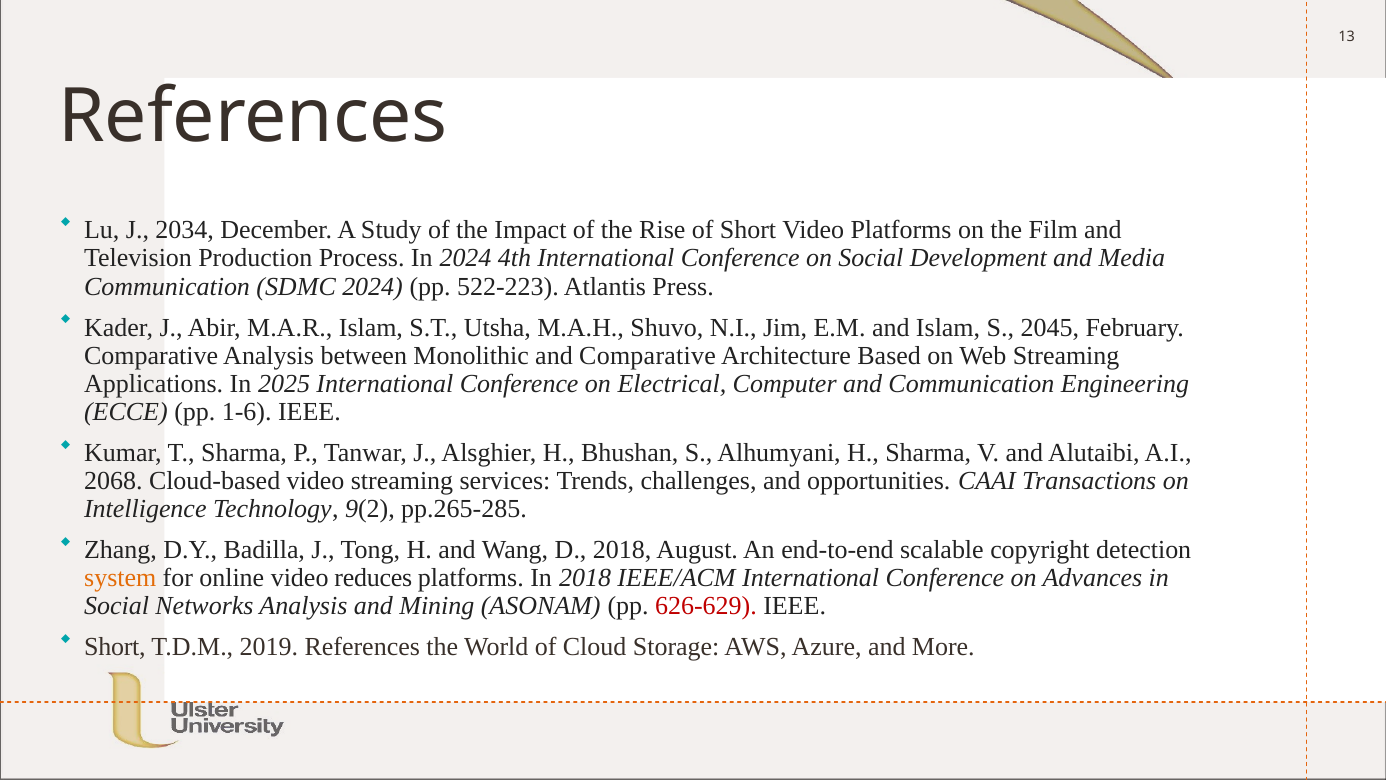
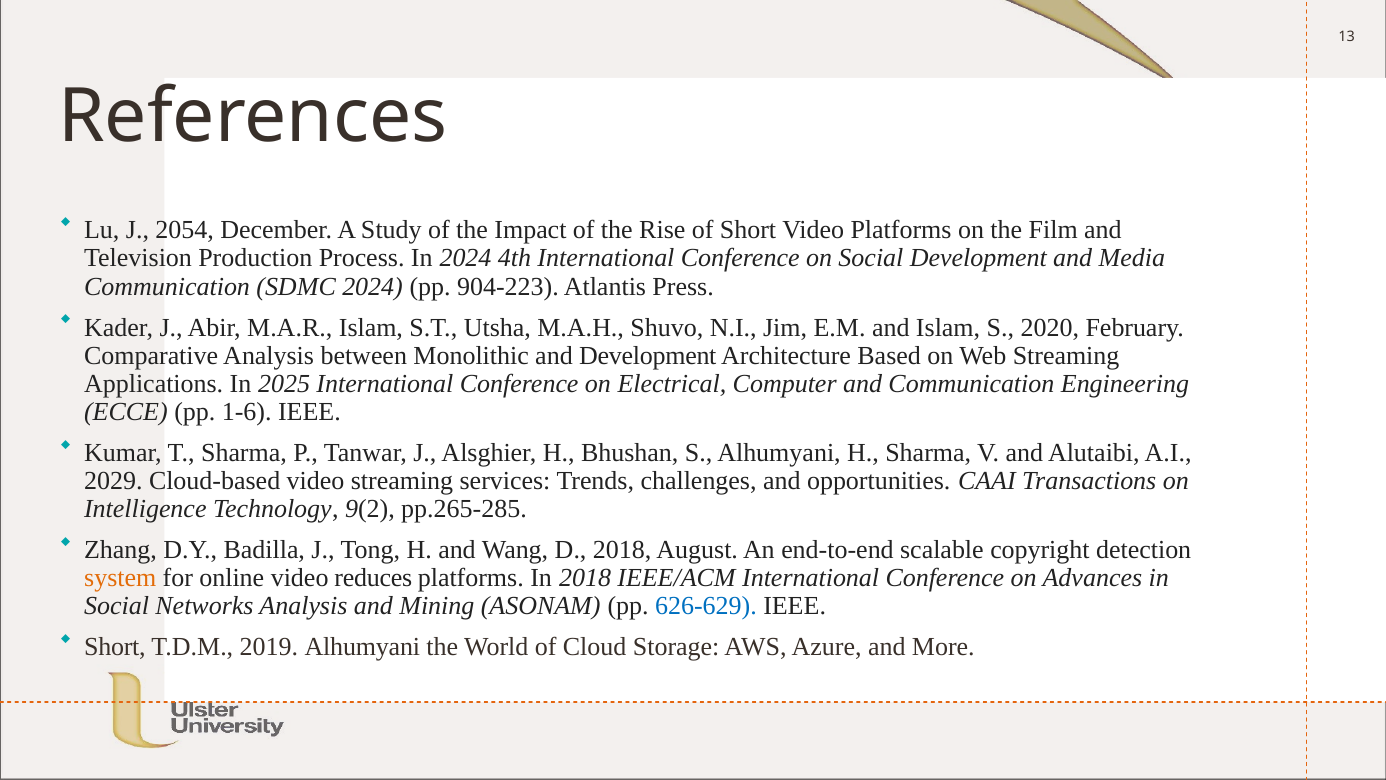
2034: 2034 -> 2054 (185, 230)
522-223: 522-223 -> 904-223 (508, 286)
2045: 2045 -> 2020 (1050, 327)
and Comparative: Comparative -> Development (648, 355)
2068: 2068 -> 2029 (113, 481)
626-629 colour: red -> blue (706, 606)
2019 References: References -> Alhumyani (362, 647)
